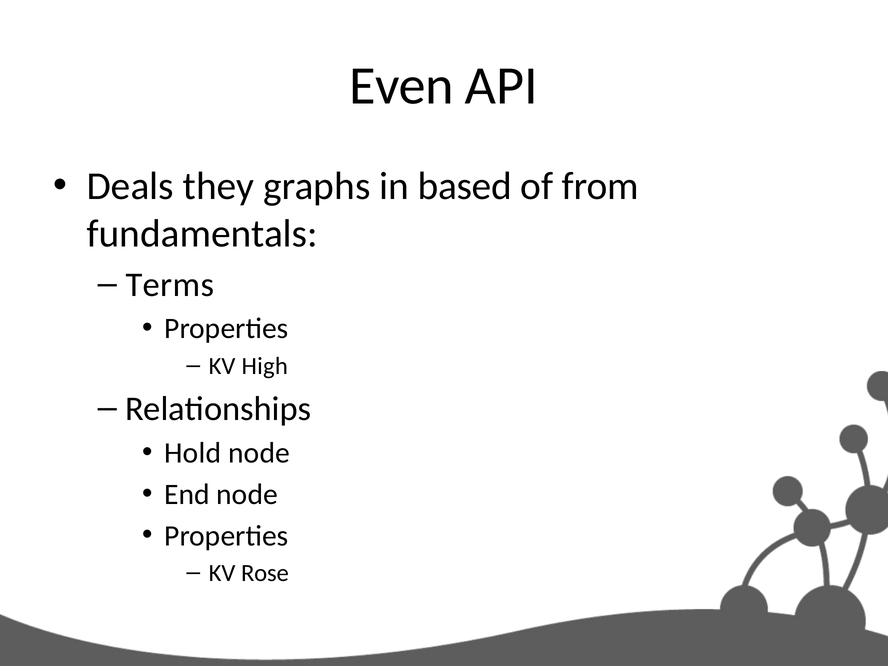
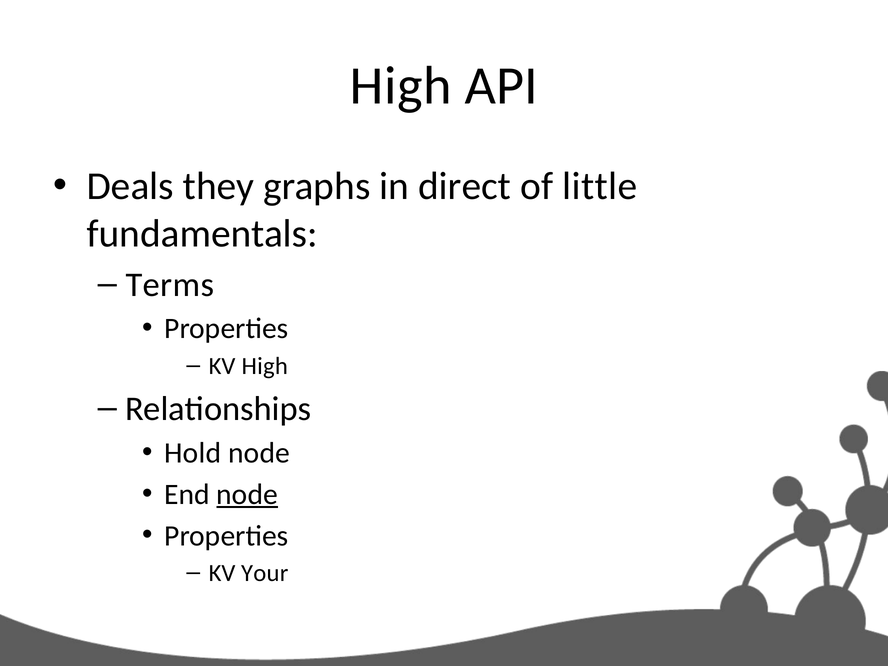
Even: Even -> High (401, 86)
based: based -> direct (465, 186)
from: from -> little (600, 186)
node underline: none -> present (247, 494)
Rose: Rose -> Your (265, 573)
